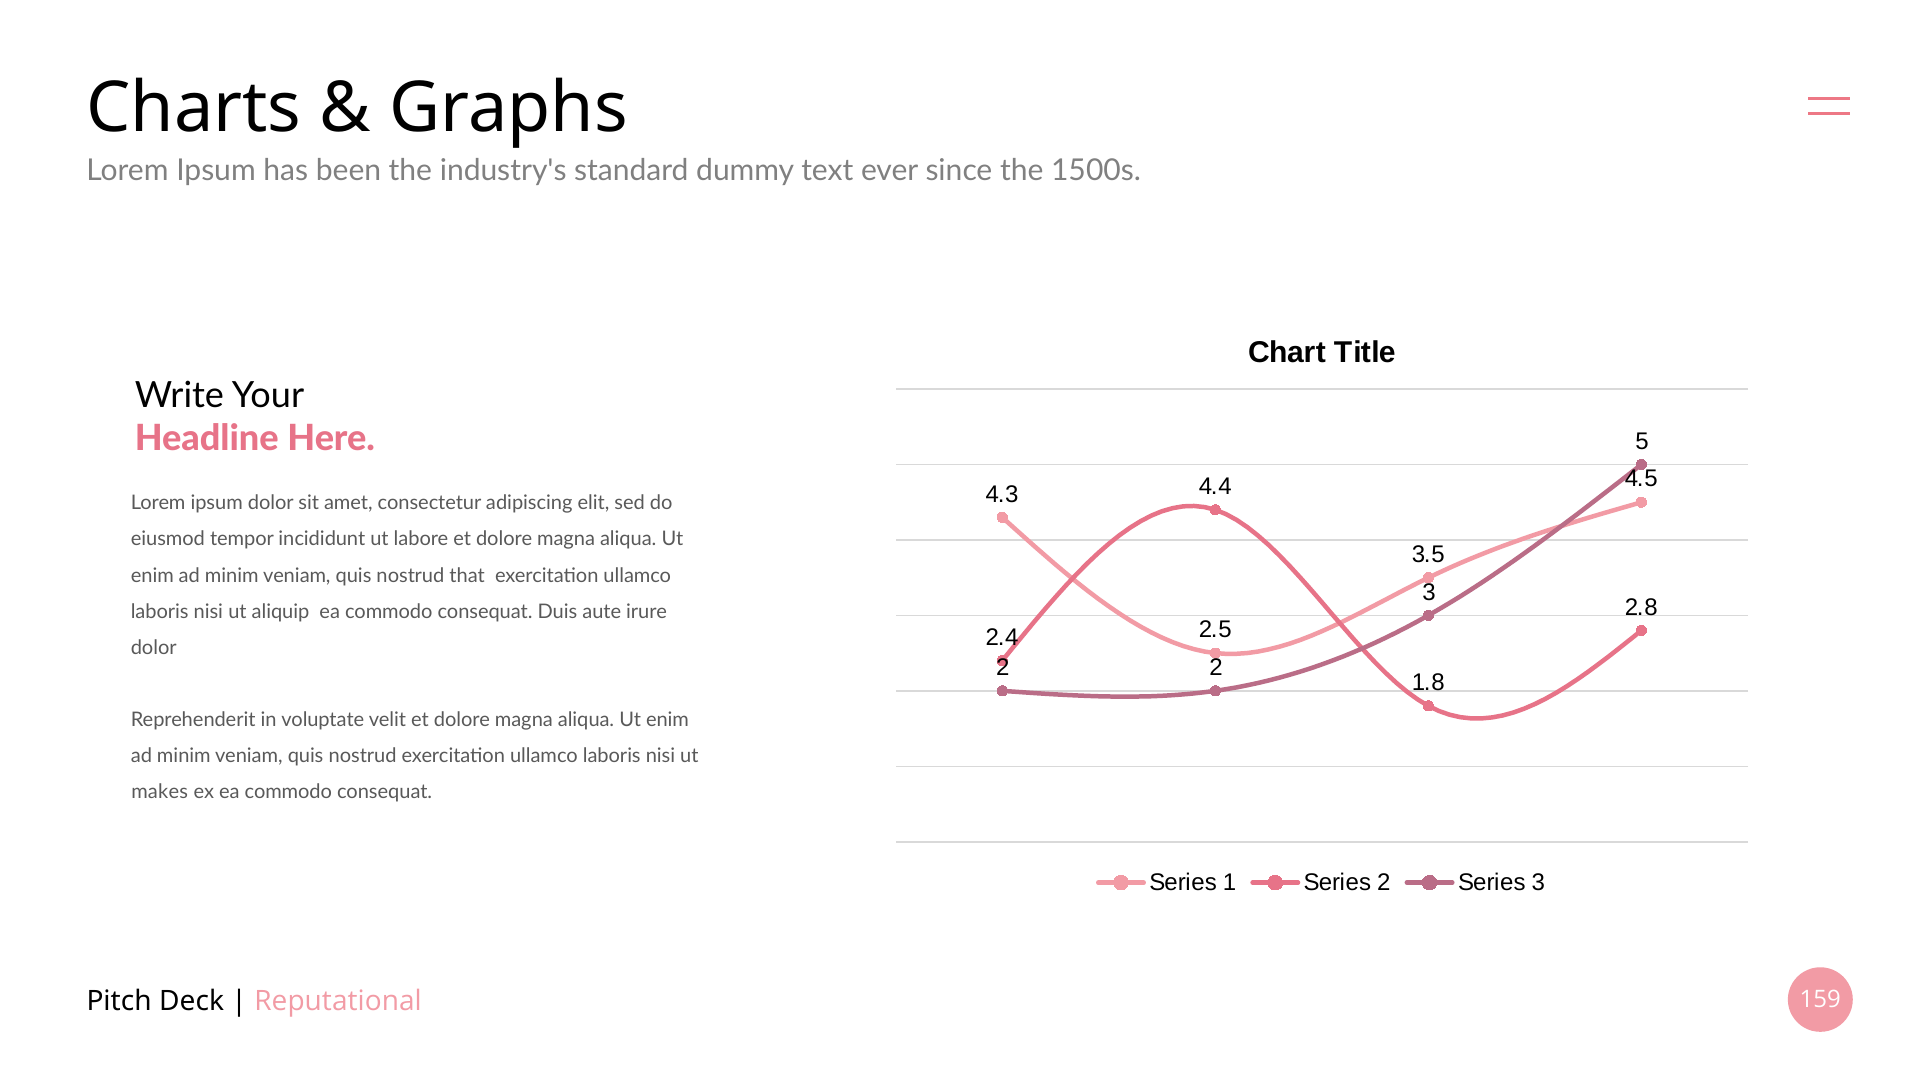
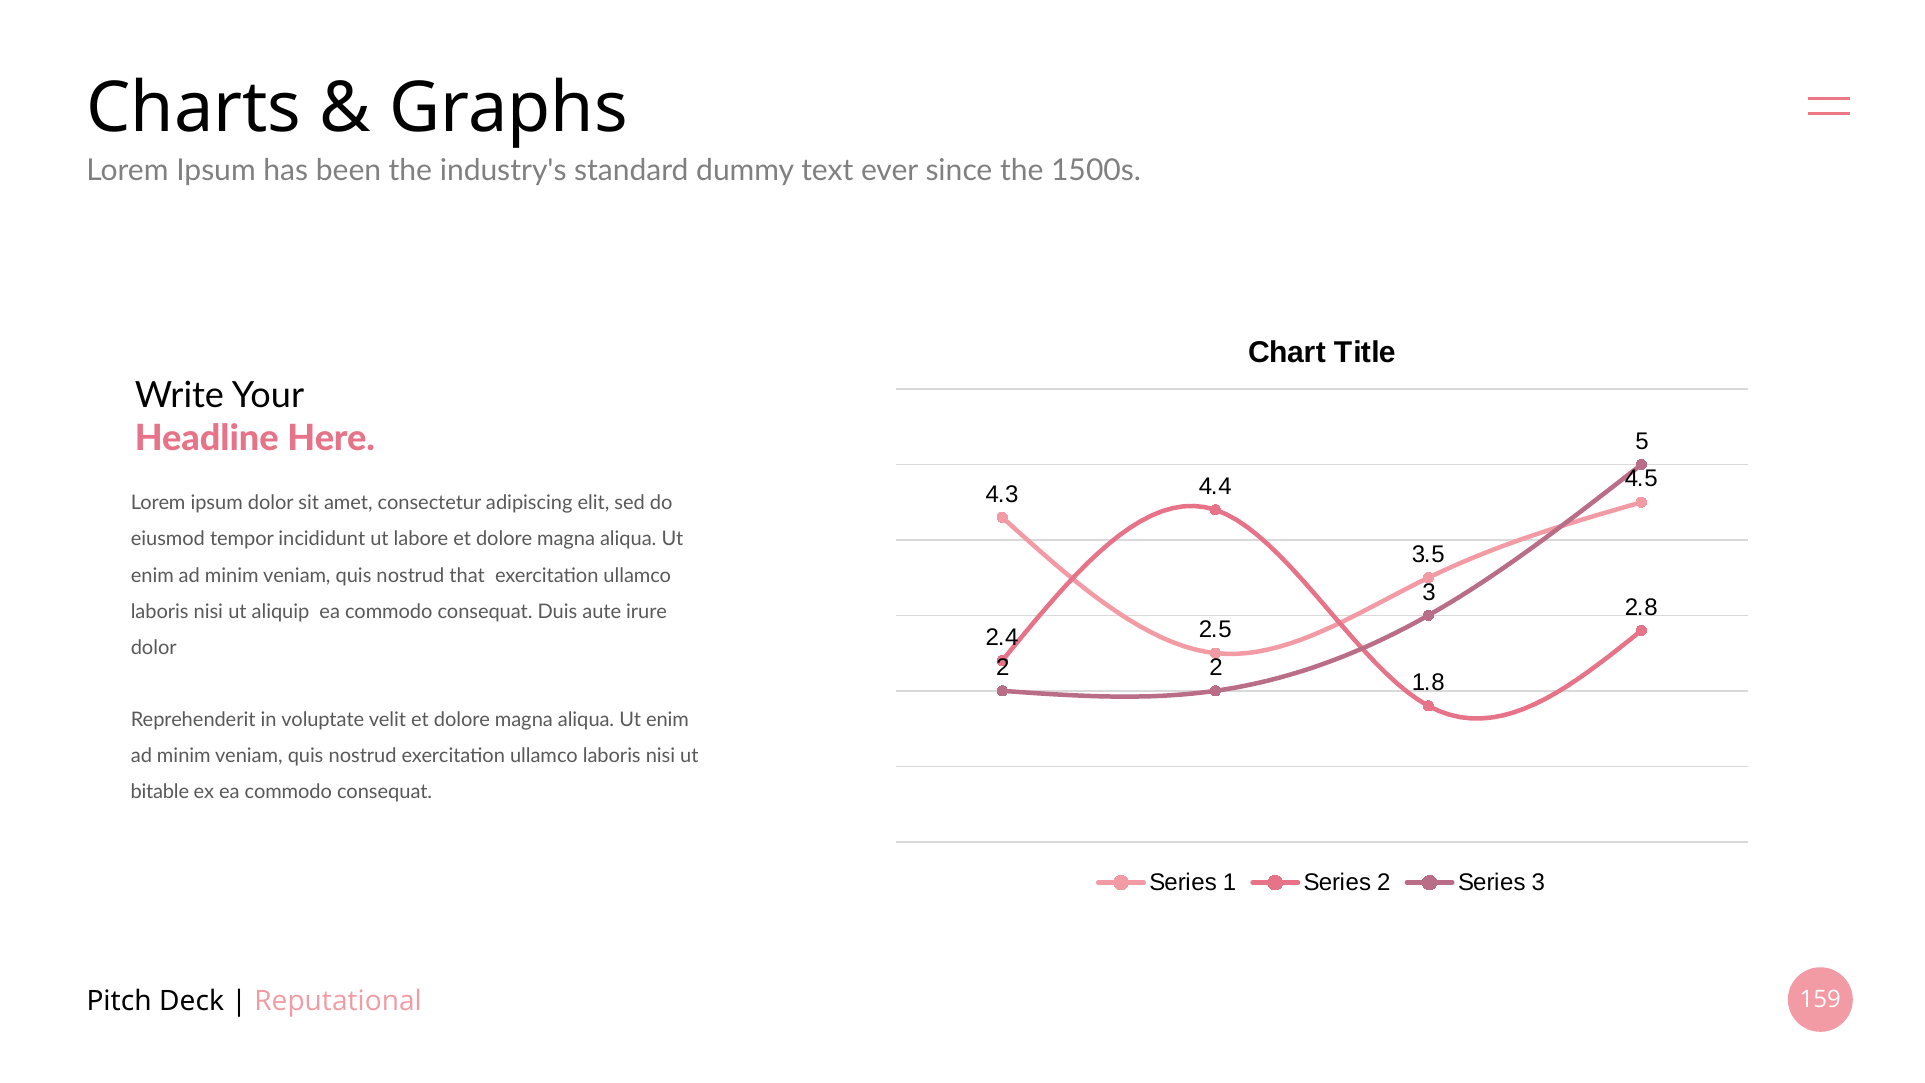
makes: makes -> bitable (160, 792)
